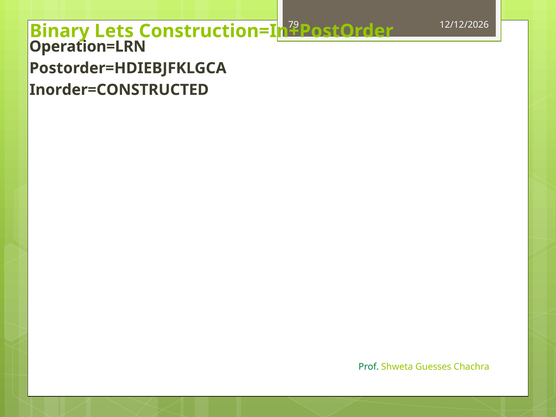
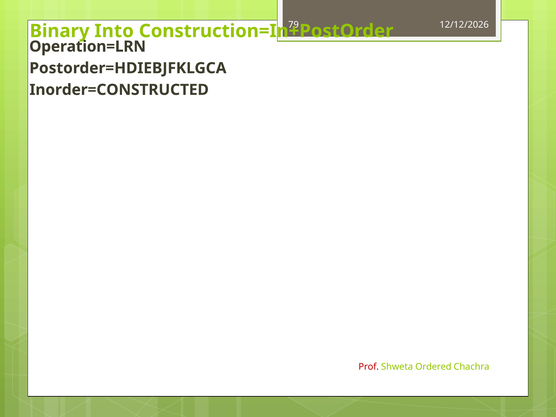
Lets: Lets -> Into (114, 31)
Prof colour: green -> red (369, 367)
Guesses: Guesses -> Ordered (433, 367)
